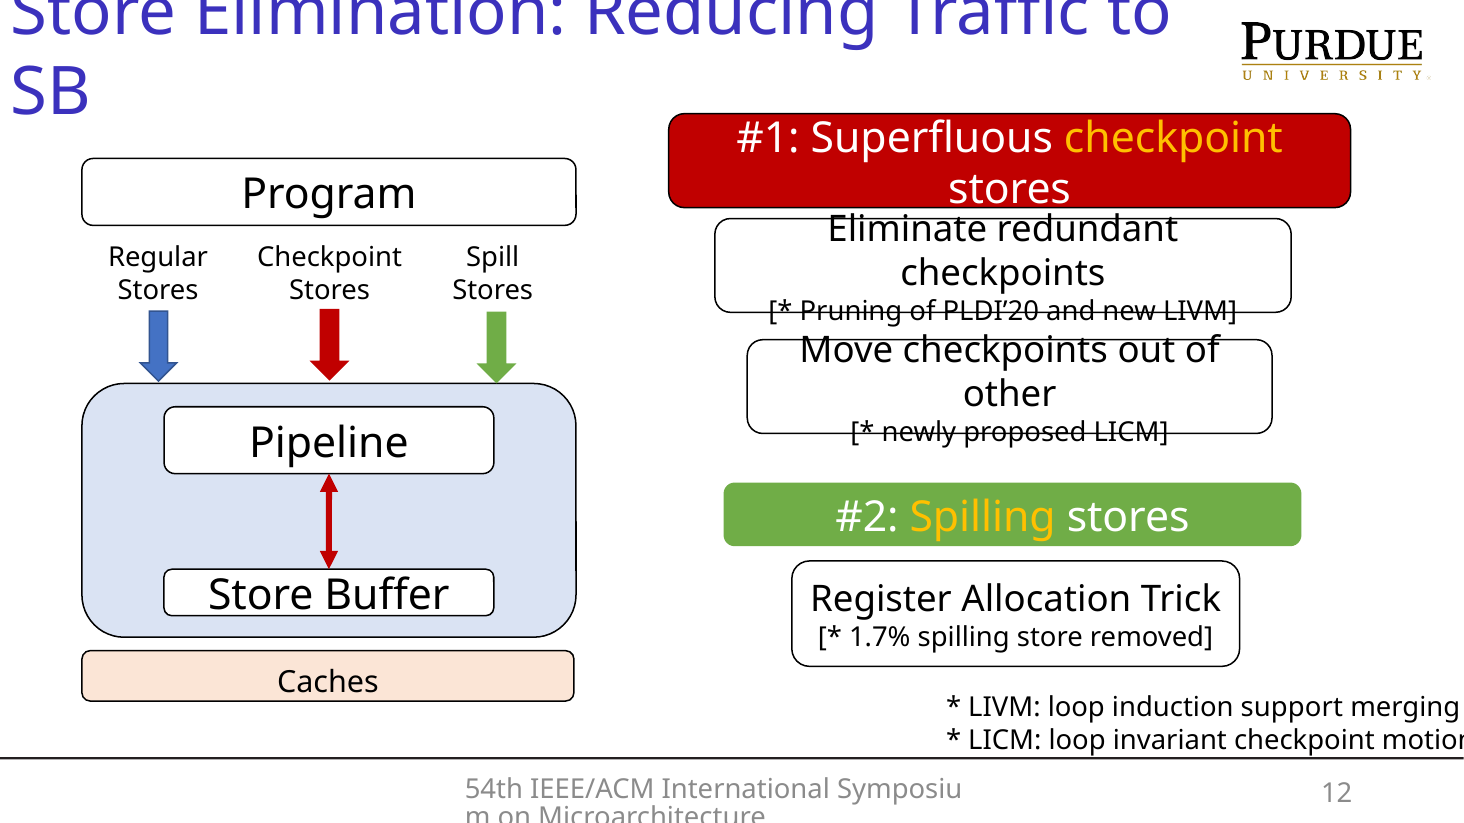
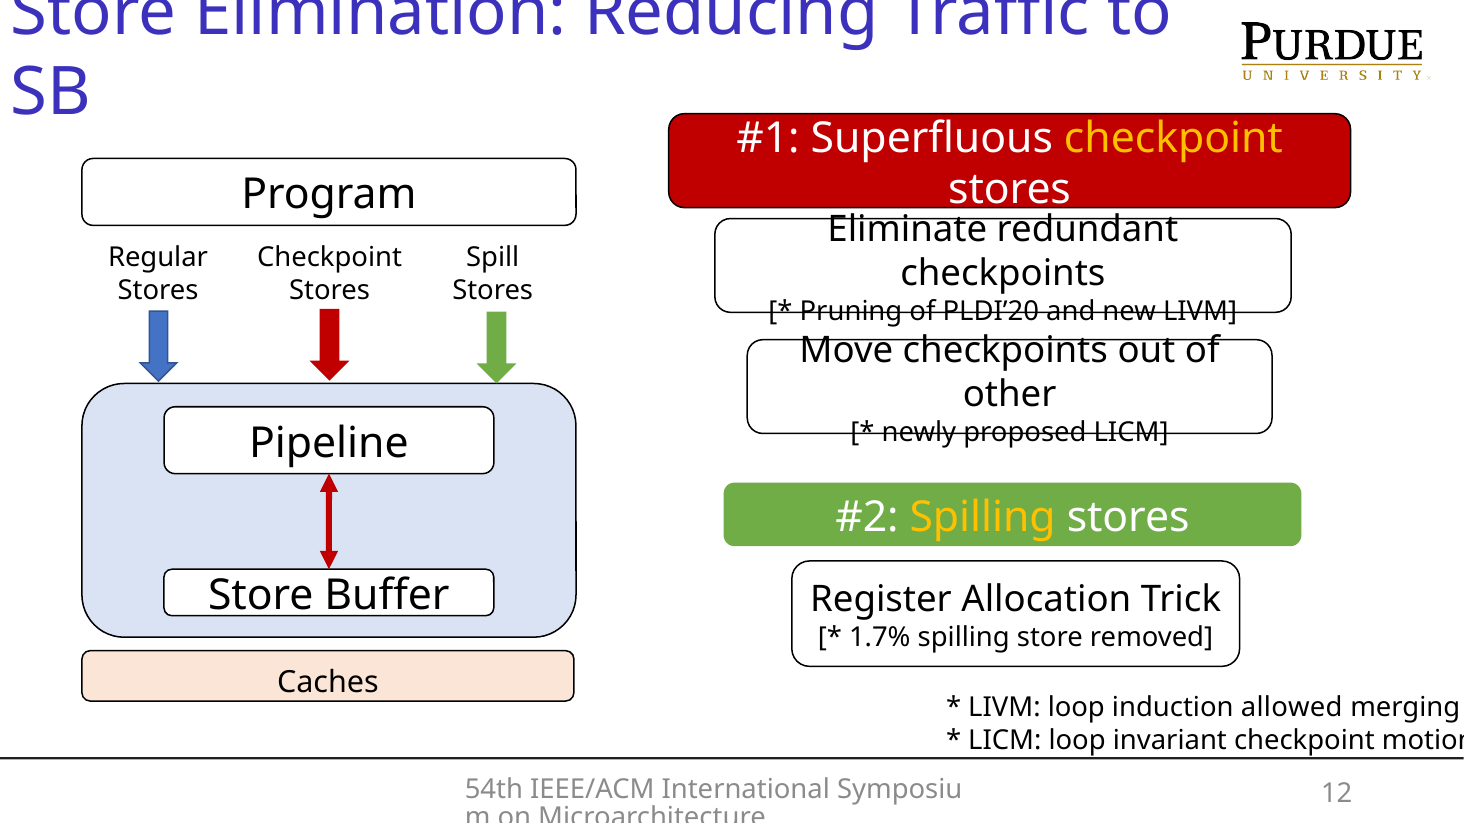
support: support -> allowed (1292, 708)
